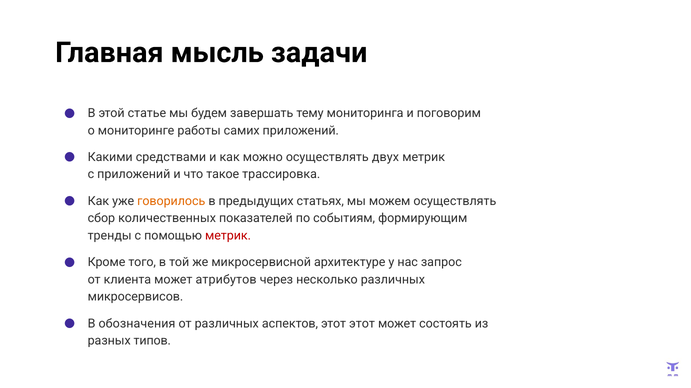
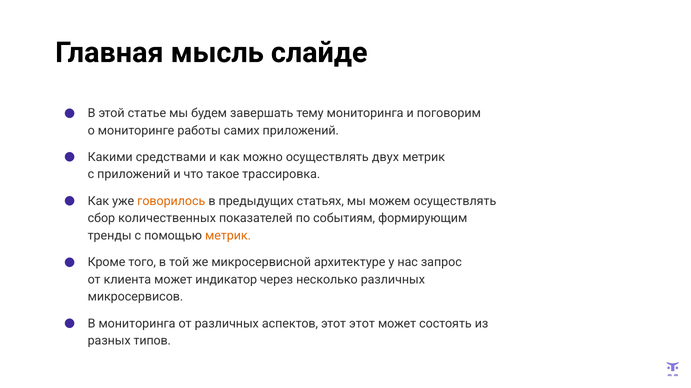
задачи: задачи -> слайде (319, 53)
метрик colour: red -> orange (228, 236)
атрибутов: атрибутов -> индикатор (226, 280)
В обозначения: обозначения -> мониторинга (137, 324)
